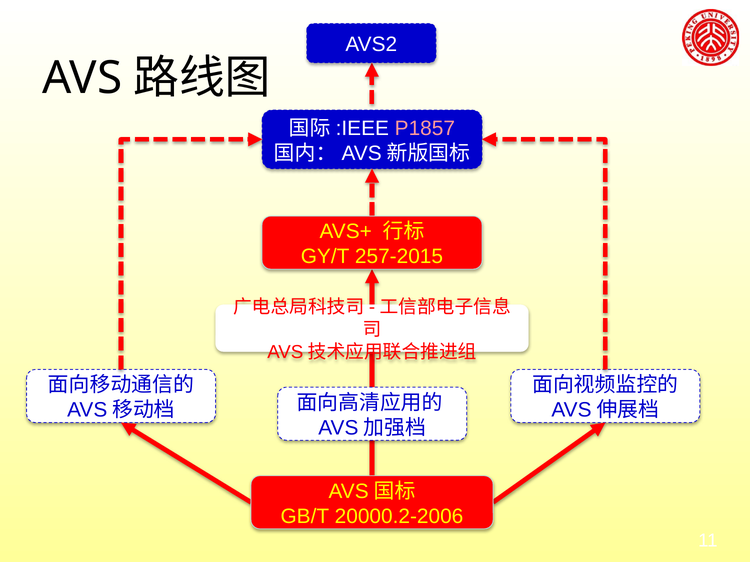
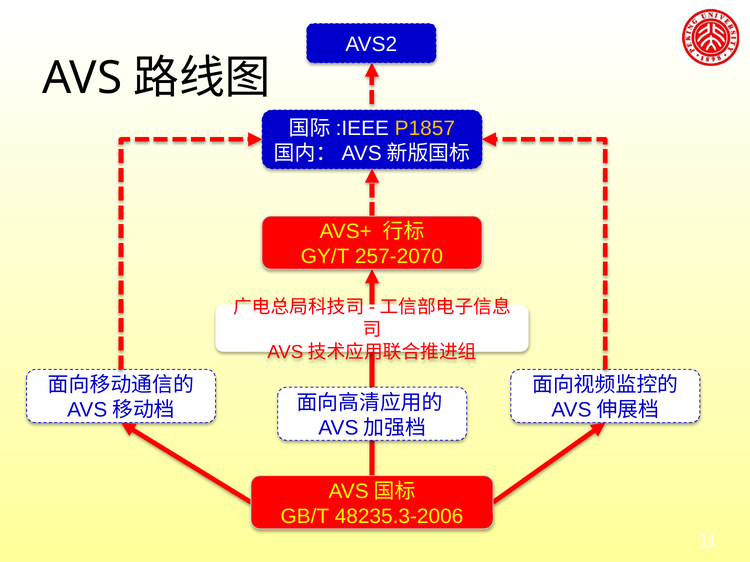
P1857 colour: pink -> yellow (425, 128)
257-2015: 257-2015 -> 257-2070 (399, 257)
20000.2-2006: 20000.2-2006 -> 48235.3-2006 (399, 517)
